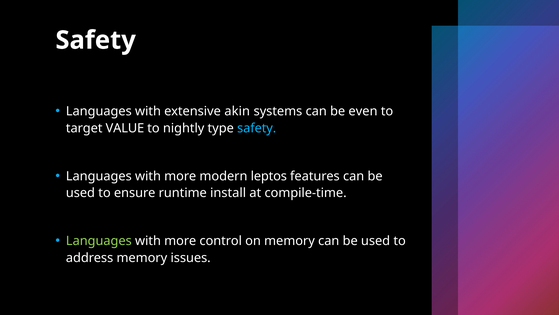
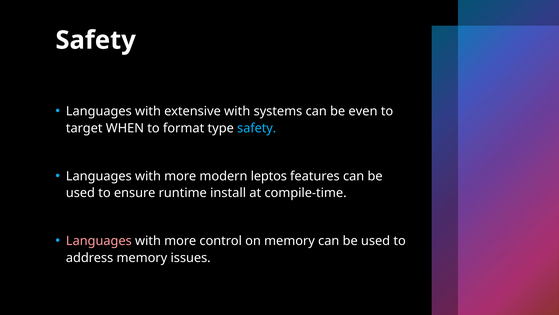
extensive akin: akin -> with (237, 111)
VALUE: VALUE -> WHEN (125, 128)
nightly: nightly -> format (184, 128)
Languages colour: light green -> pink (99, 240)
